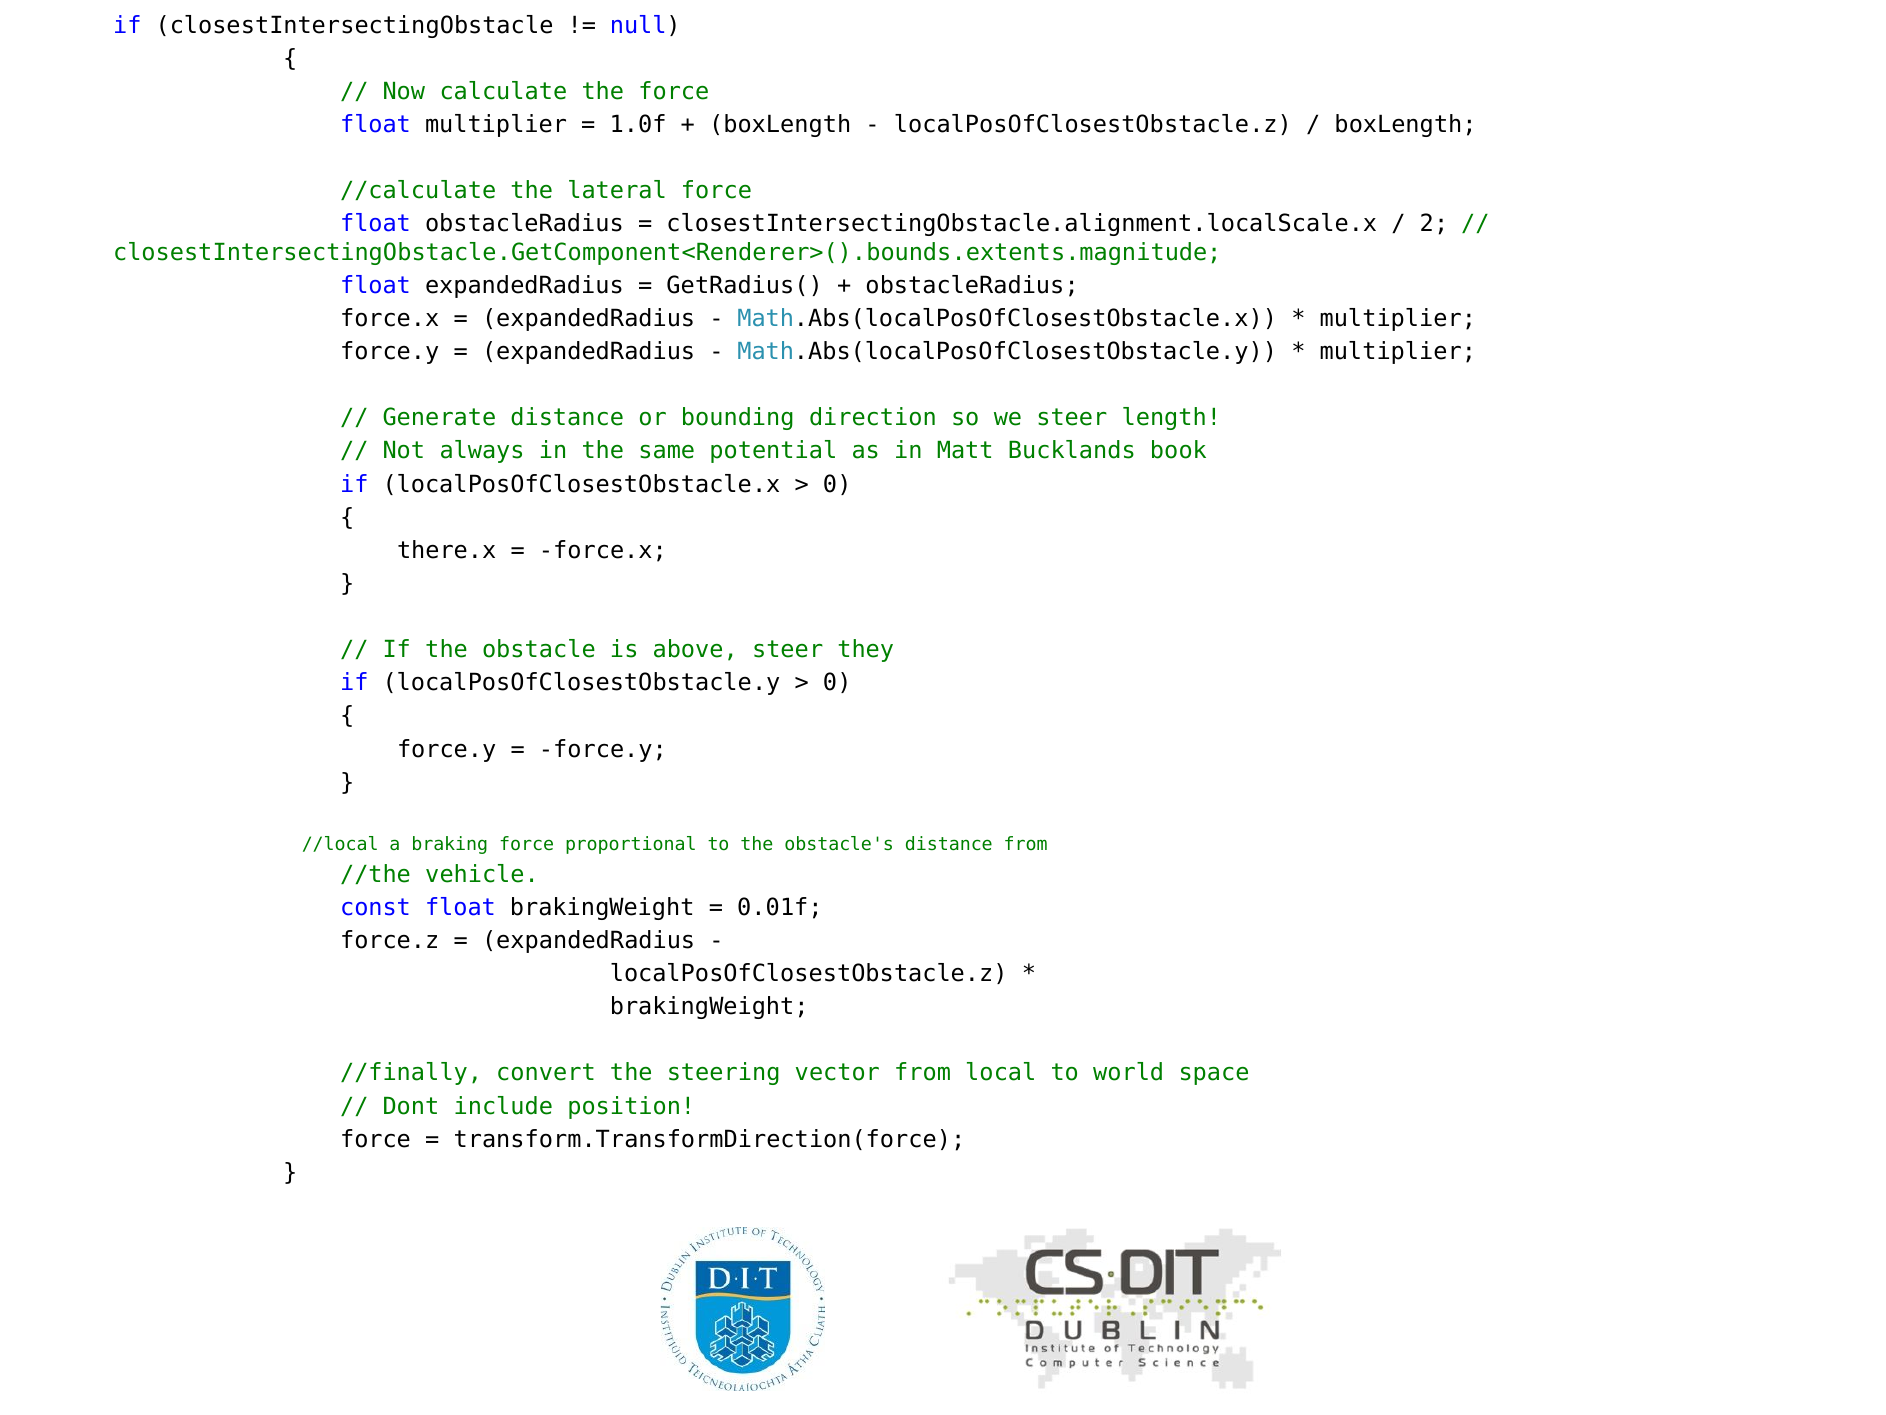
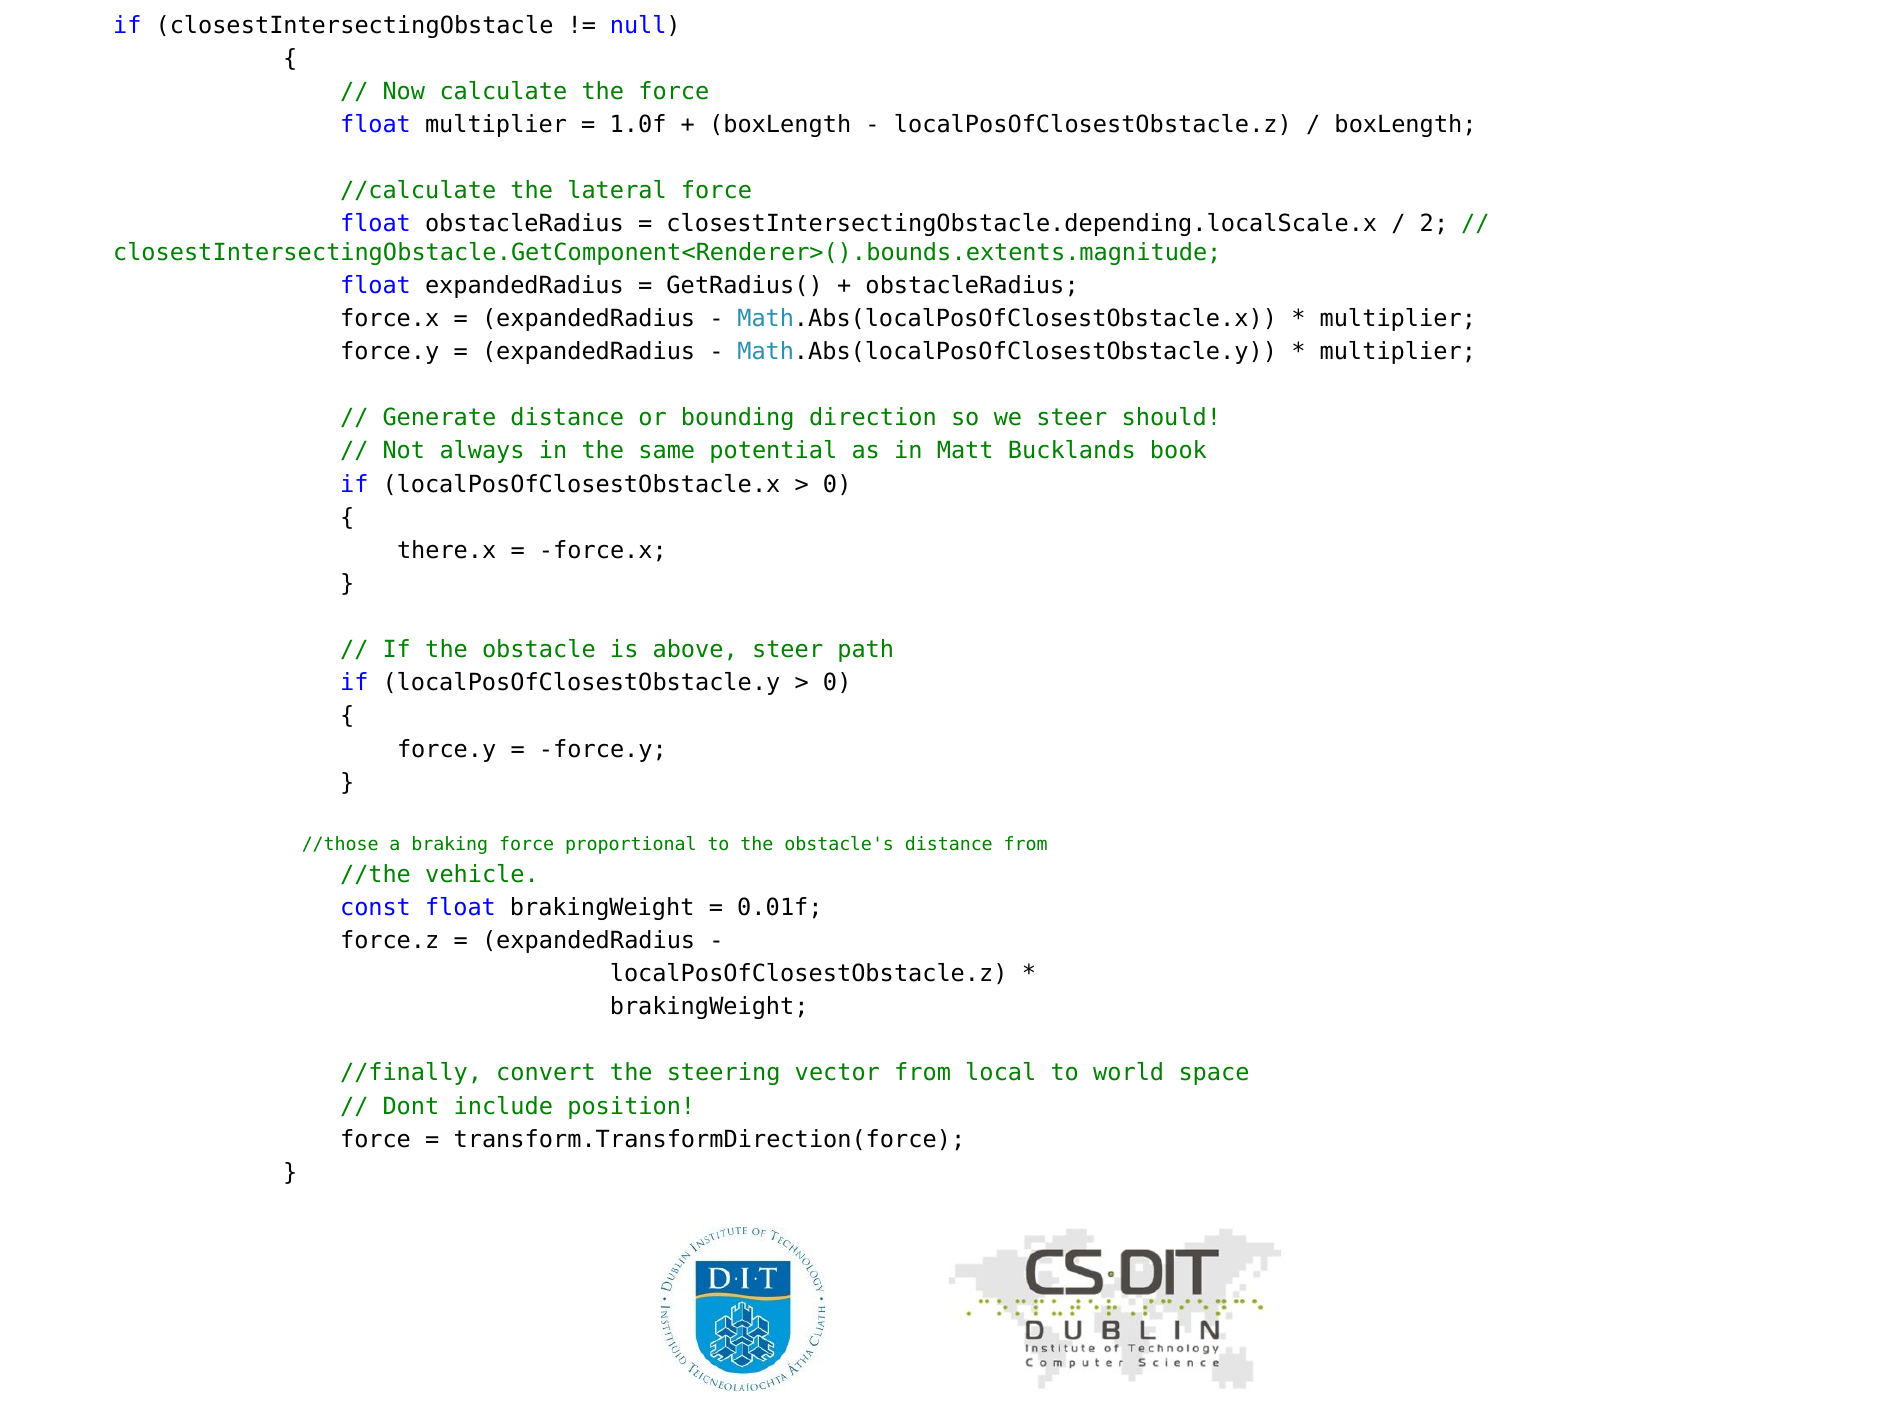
closestIntersectingObstacle.alignment.localScale.x: closestIntersectingObstacle.alignment.localScale.x -> closestIntersectingObstacle.depending.localScale.x (1022, 224)
length: length -> should (1171, 418)
they: they -> path (866, 650)
//local: //local -> //those (340, 844)
